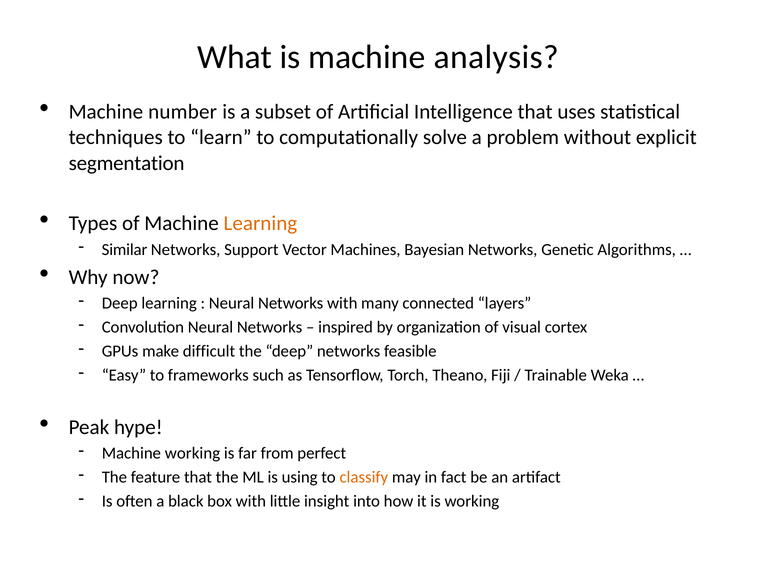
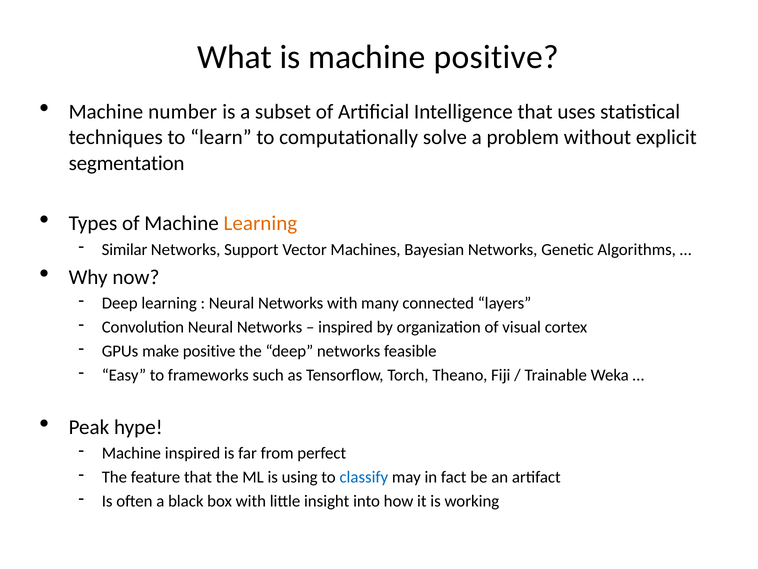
machine analysis: analysis -> positive (496, 57)
make difficult: difficult -> positive (209, 351)
Machine working: working -> inspired (193, 453)
classify colour: orange -> blue (364, 477)
